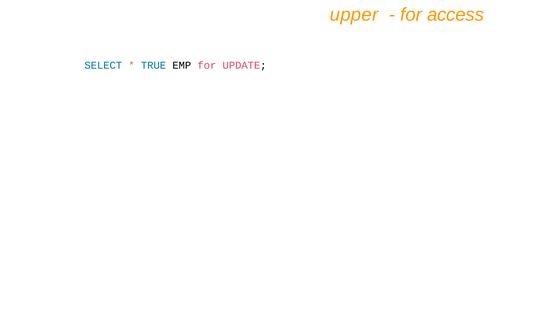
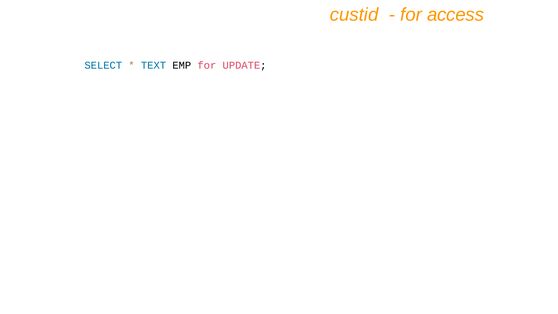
upper: upper -> custid (354, 15)
TRUE: TRUE -> TEXT (154, 65)
